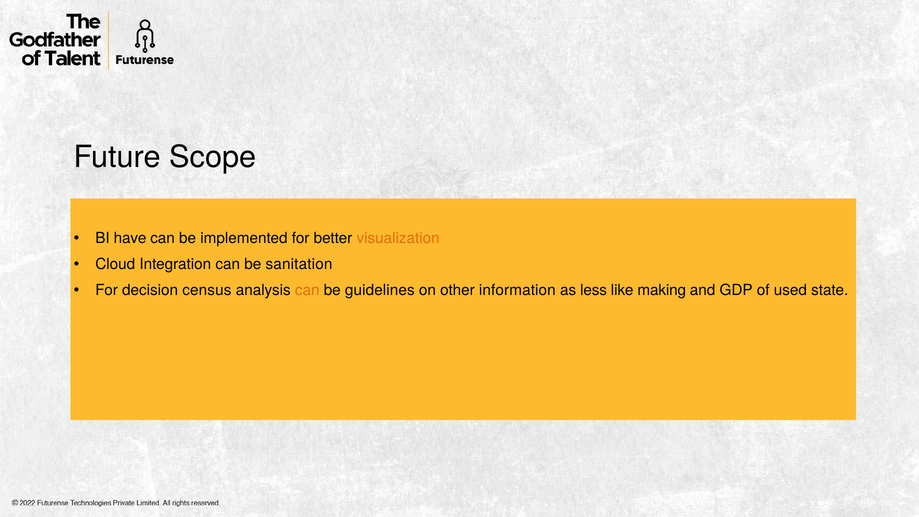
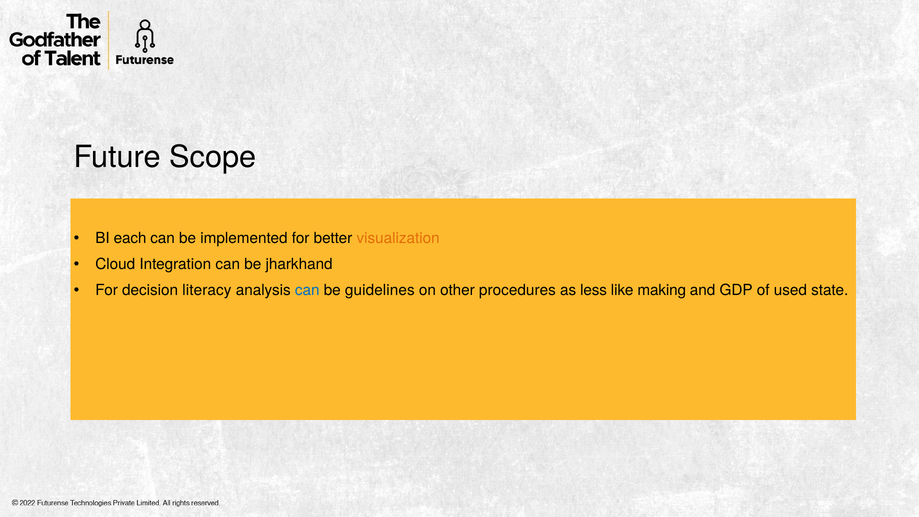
have: have -> each (130, 238)
sanitation: sanitation -> jharkhand (299, 264)
census: census -> literacy (207, 290)
can colour: orange -> blue (307, 290)
information: information -> procedures (517, 290)
